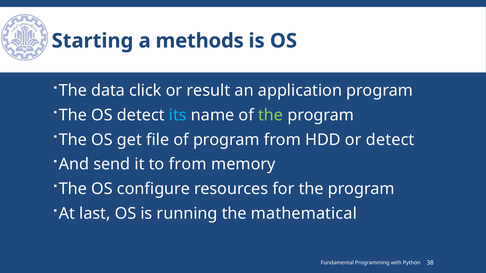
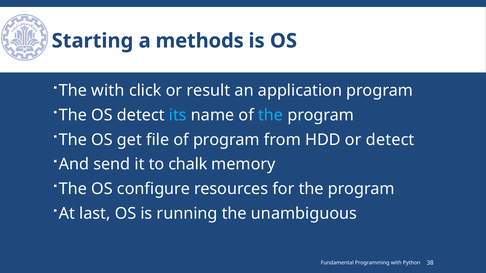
The data: data -> with (108, 91)
the colour: light green -> light blue (271, 115)
to from: from -> chalk (188, 164)
mathematical: mathematical -> unambiguous (304, 214)
